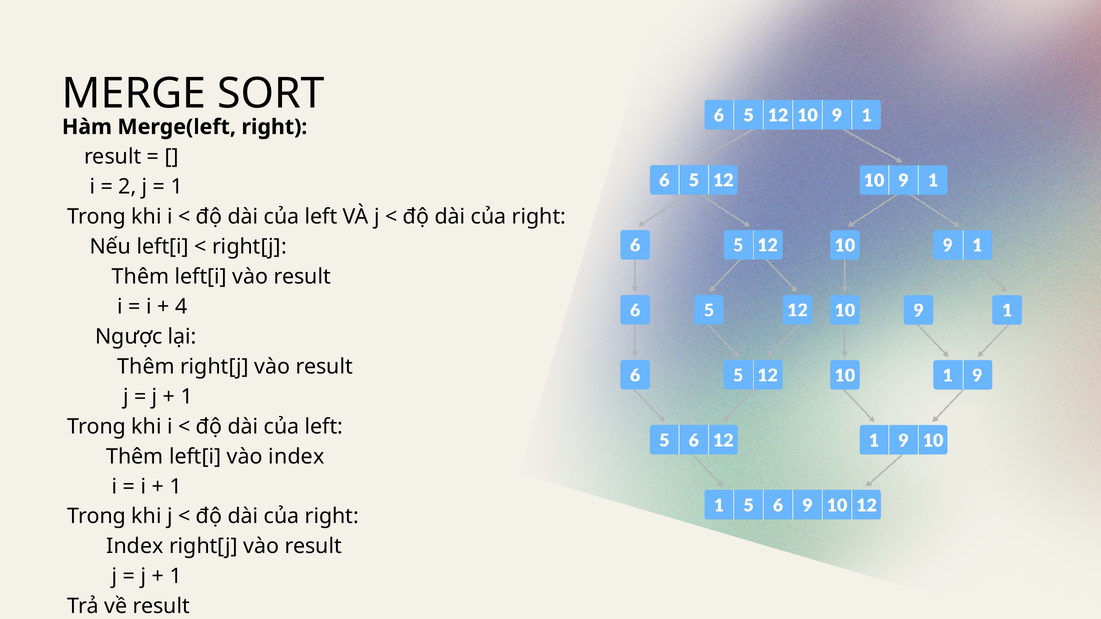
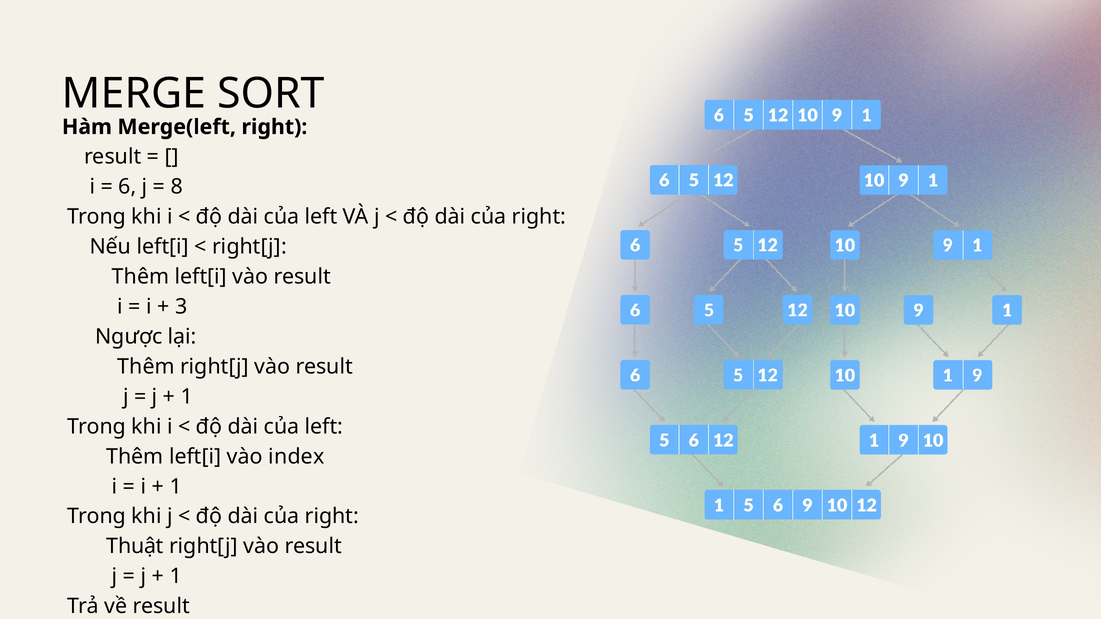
2: 2 -> 6 (127, 187)
1: 1 -> 8 (177, 187)
4: 4 -> 3 (181, 307)
Index: Index -> Thuật (135, 547)
